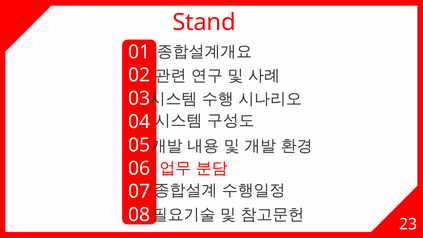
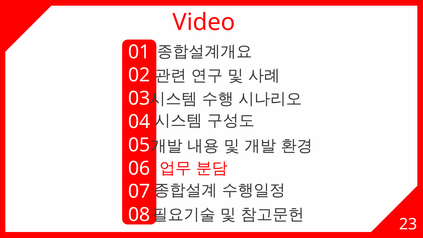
Stand: Stand -> Video (204, 22)
